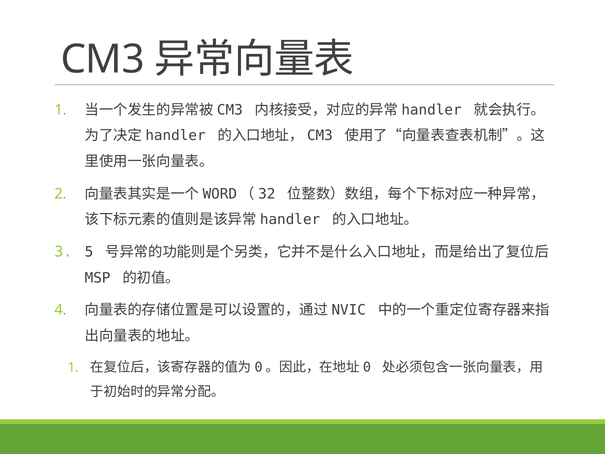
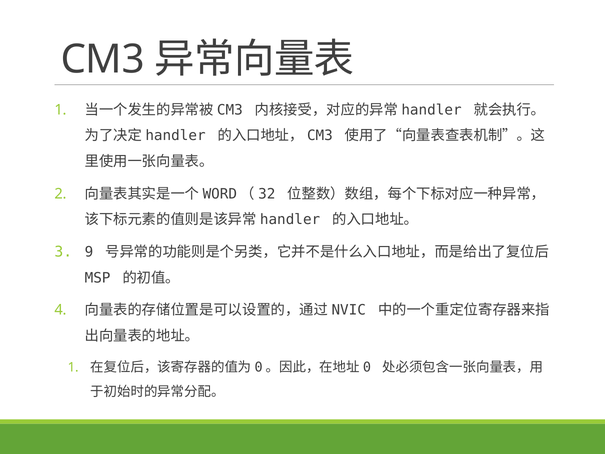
5: 5 -> 9 (89, 252)
